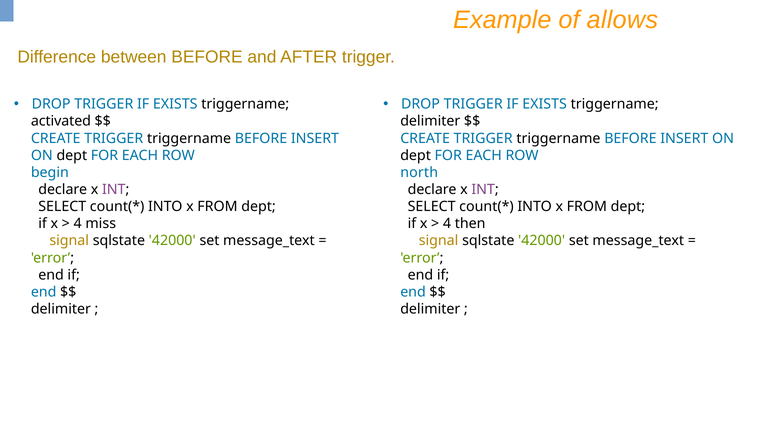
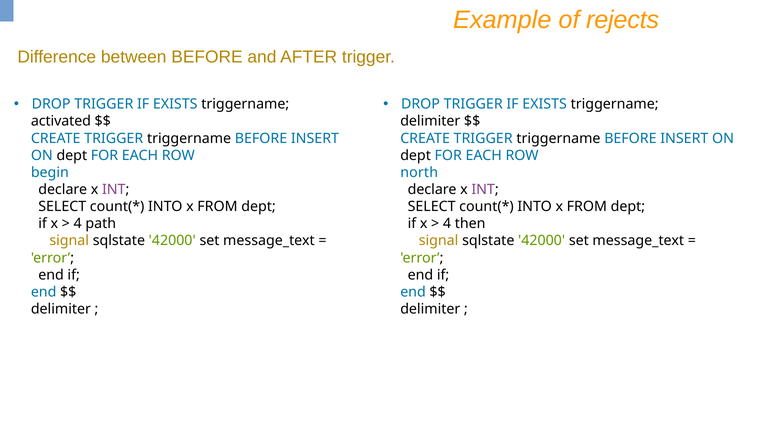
allows: allows -> rejects (623, 20)
miss: miss -> path (101, 224)
